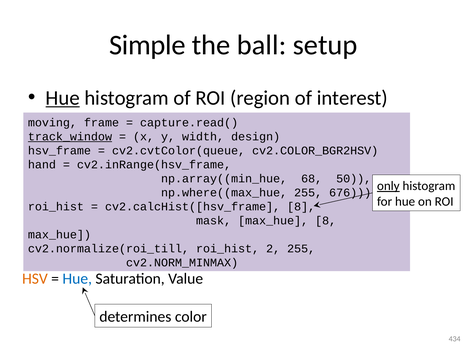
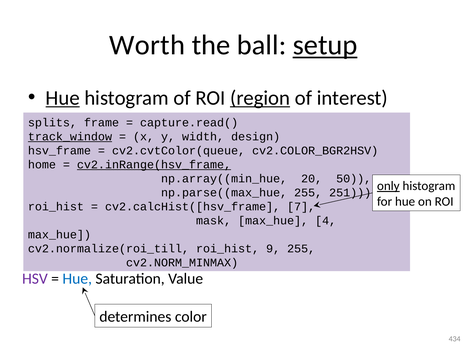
Simple: Simple -> Worth (147, 45)
setup underline: none -> present (325, 45)
region underline: none -> present (260, 98)
moving: moving -> splits (52, 123)
hand: hand -> home (42, 165)
cv2.inRange(hsv_frame underline: none -> present (154, 165)
68: 68 -> 20 (312, 179)
np.where((max_hue: np.where((max_hue -> np.parse((max_hue (224, 193)
676: 676 -> 251 (350, 193)
cv2.calcHist([hsv_frame 8: 8 -> 7 (301, 207)
max_hue 8: 8 -> 4 (326, 221)
2: 2 -> 9 (273, 249)
HSV colour: orange -> purple (35, 279)
